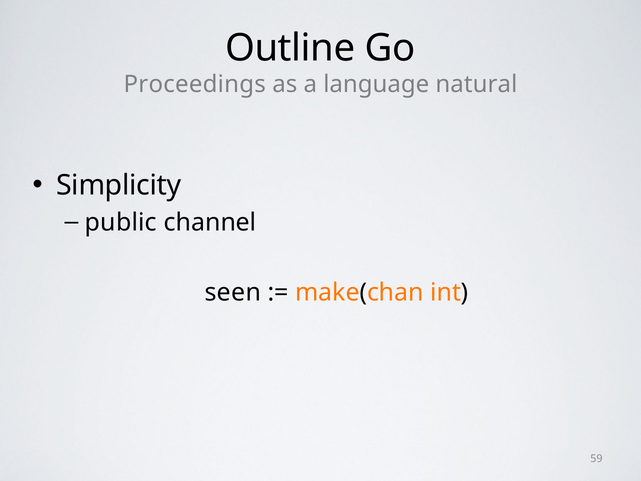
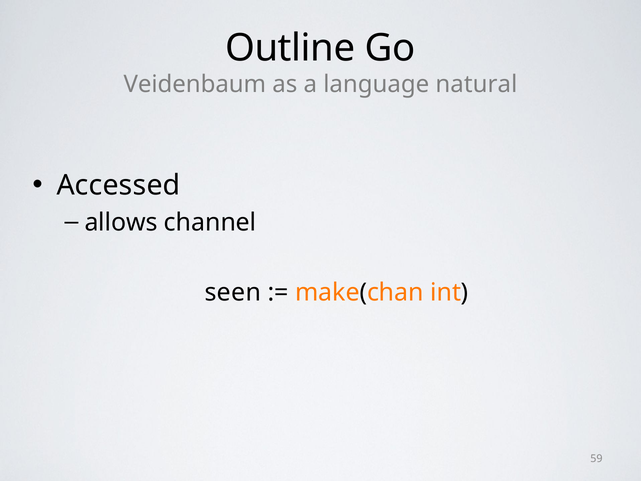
Proceedings: Proceedings -> Veidenbaum (195, 84)
Simplicity: Simplicity -> Accessed (118, 185)
public: public -> allows (121, 222)
